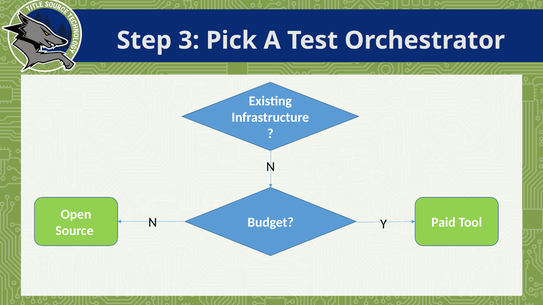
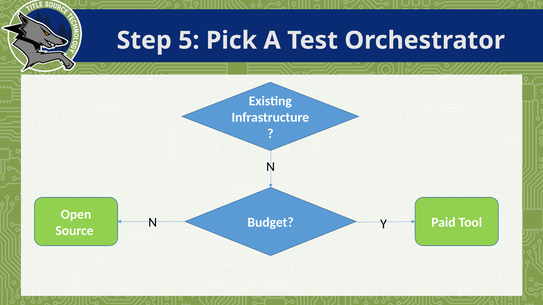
3: 3 -> 5 (189, 40)
